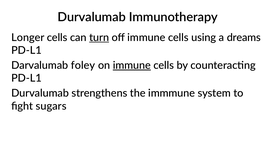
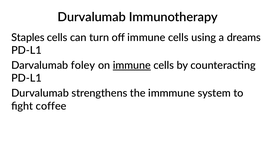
Longer: Longer -> Staples (28, 38)
turn underline: present -> none (99, 38)
sugars: sugars -> coffee (51, 106)
